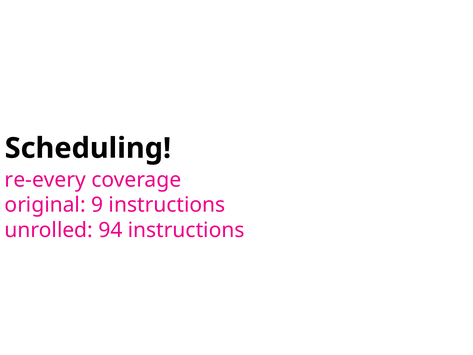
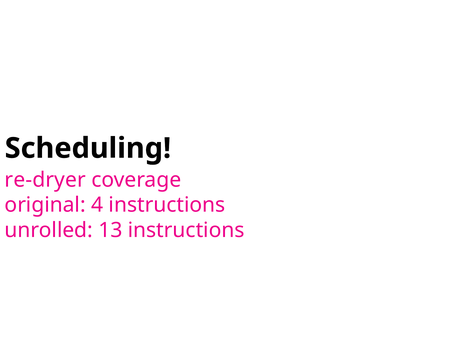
re-every: re-every -> re-dryer (45, 180)
9: 9 -> 4 (97, 205)
94: 94 -> 13 (110, 230)
